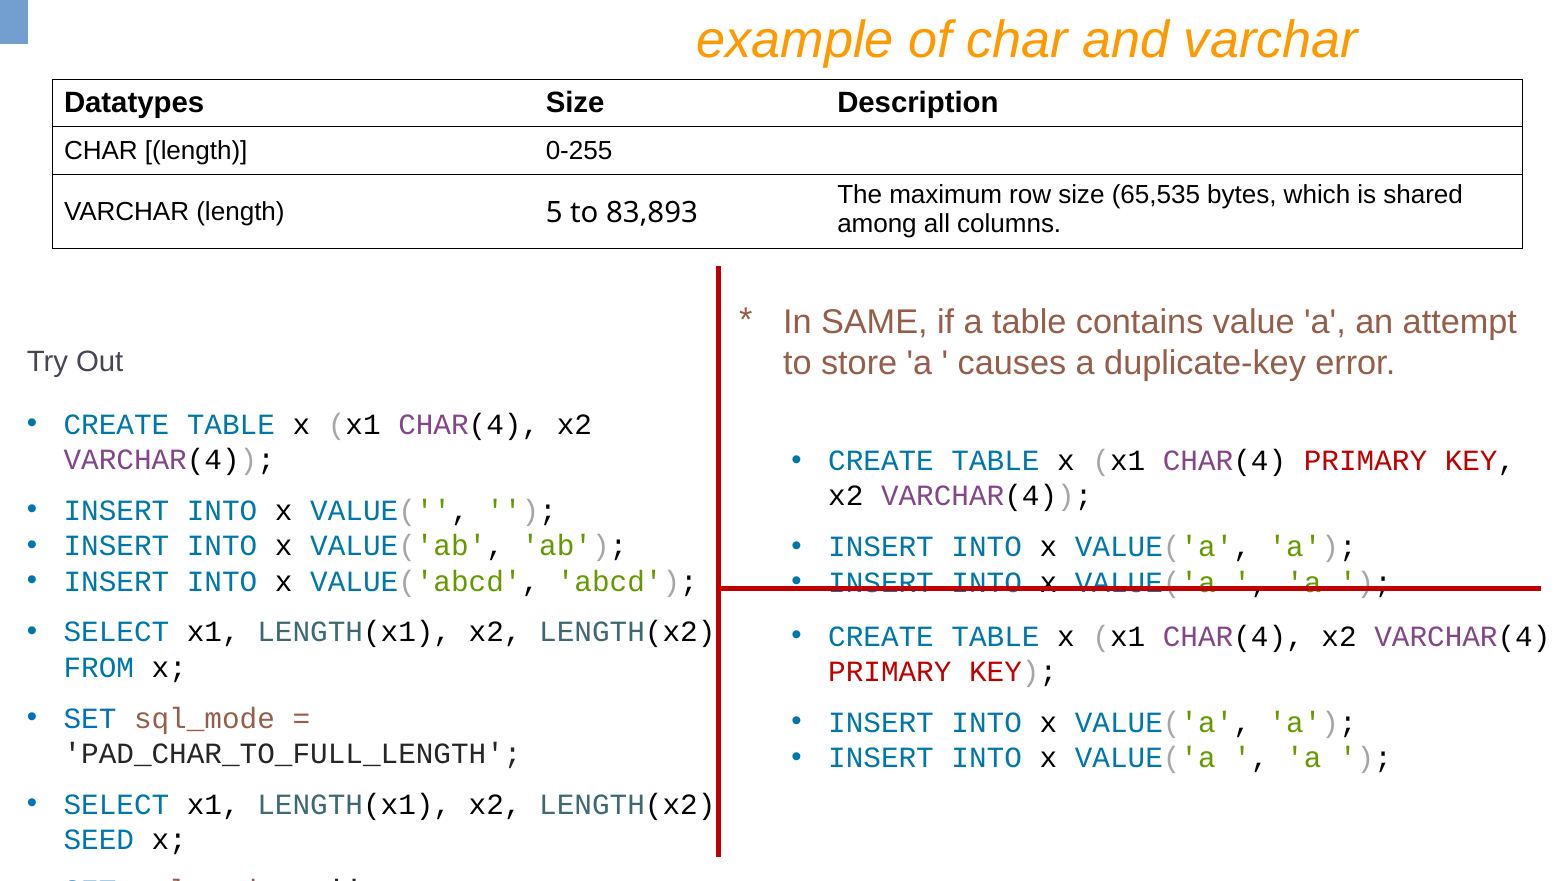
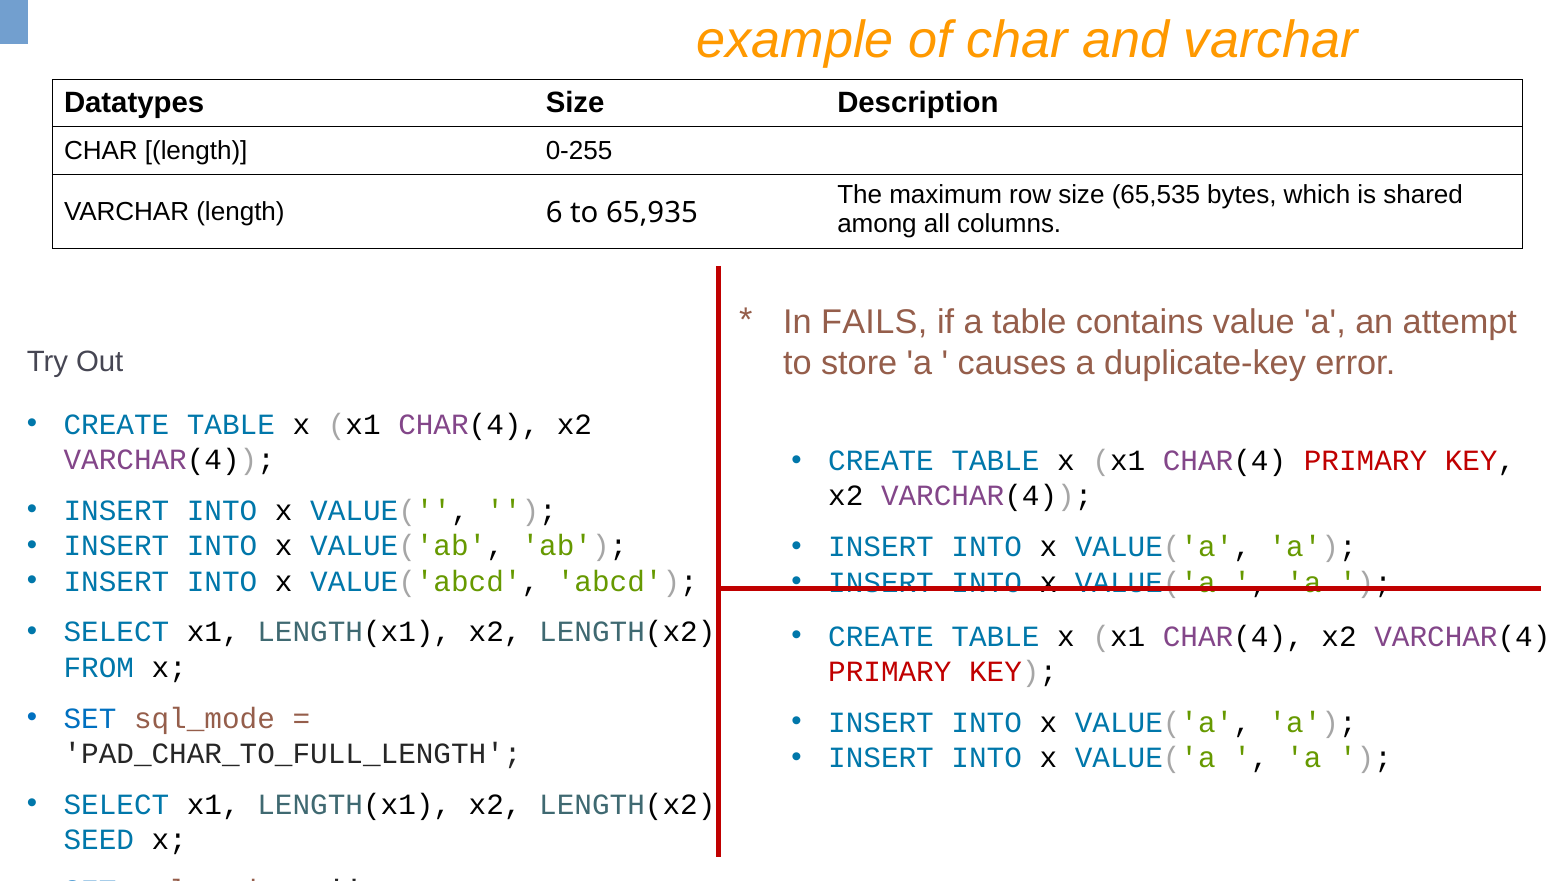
5: 5 -> 6 (554, 213)
83,893: 83,893 -> 65,935 (652, 213)
SAME: SAME -> FAILS (874, 322)
